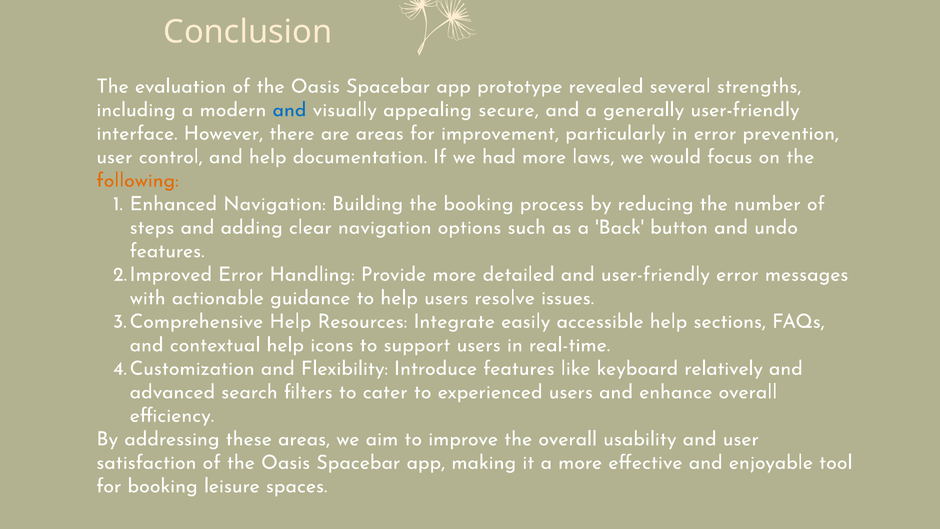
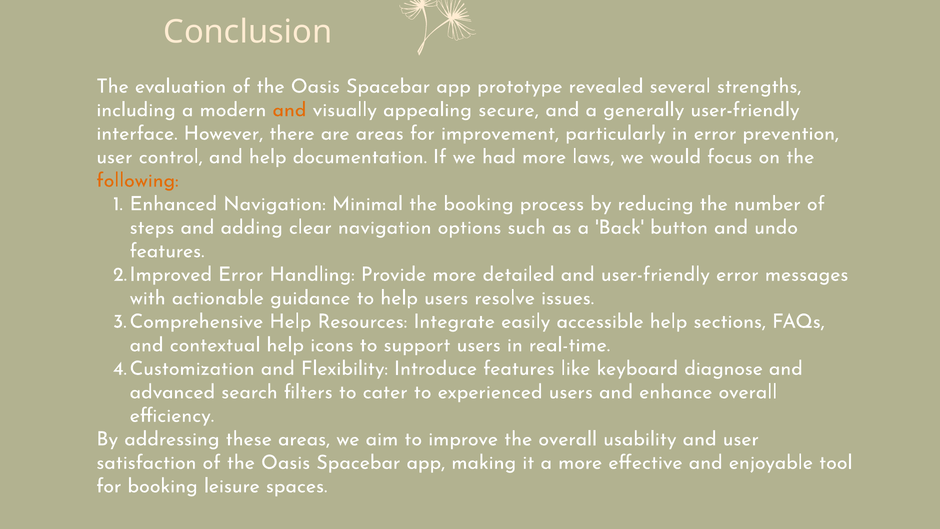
and colour: blue -> orange (289, 110)
Building: Building -> Minimal (368, 204)
relatively: relatively -> diagnose (724, 368)
